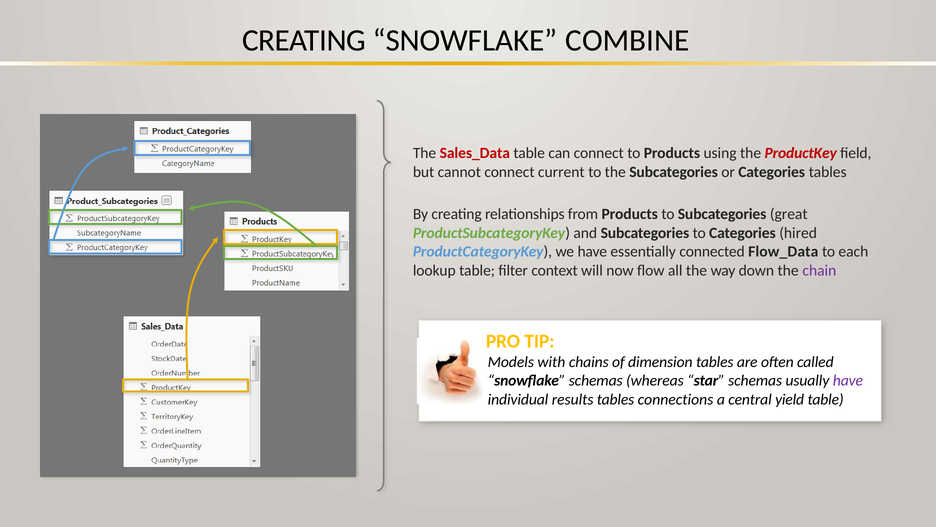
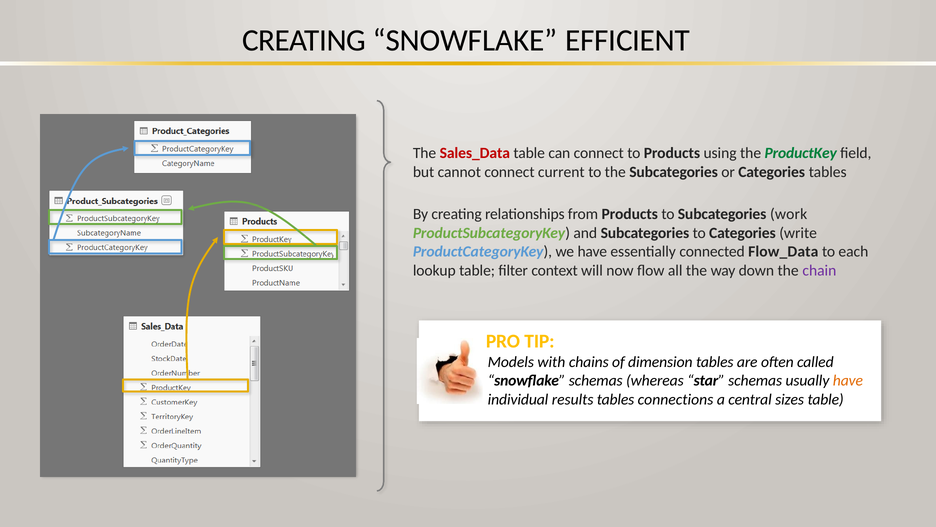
COMBINE: COMBINE -> EFFICIENT (628, 40)
ProductKey colour: red -> green (801, 153)
great: great -> work (789, 214)
hired: hired -> write (798, 233)
have colour: purple -> orange (848, 380)
yield: yield -> sizes (790, 399)
